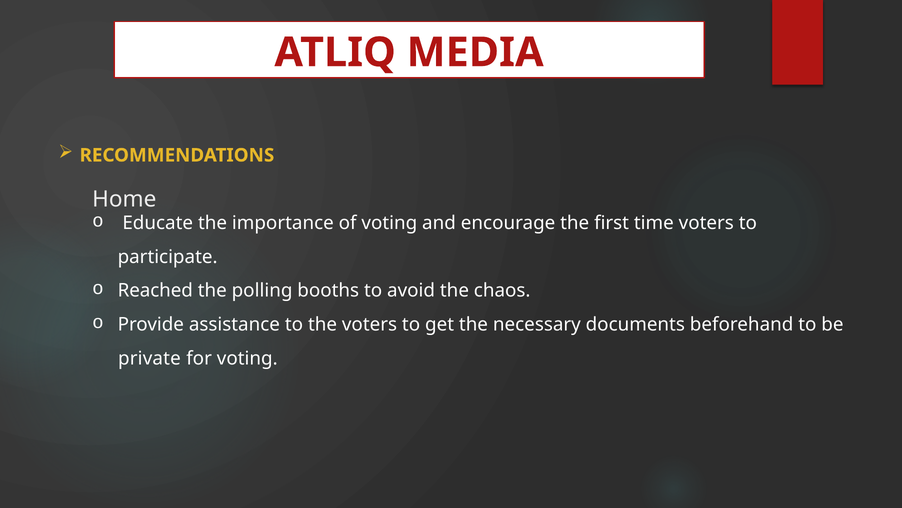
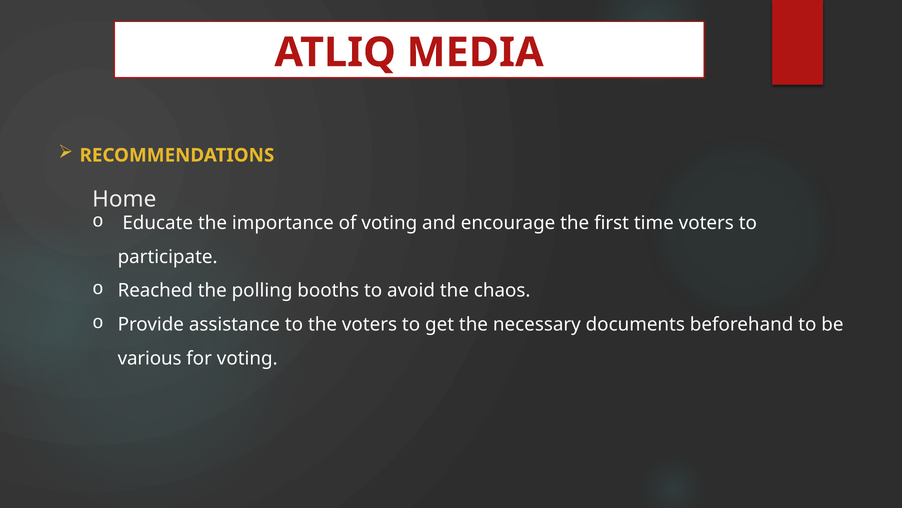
private: private -> various (150, 358)
